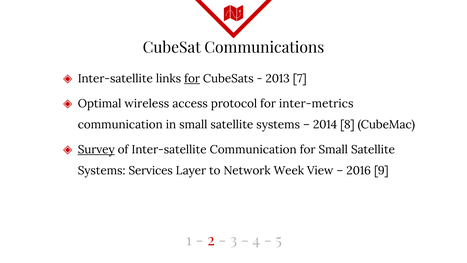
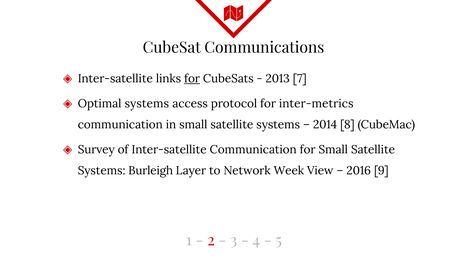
Optimal wireless: wireless -> systems (147, 104)
Survey underline: present -> none (96, 149)
Services: Services -> Burleigh (151, 170)
